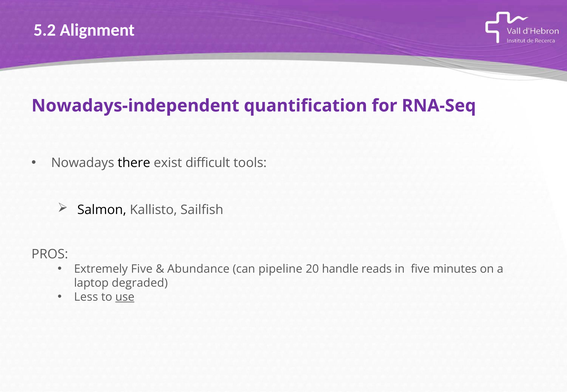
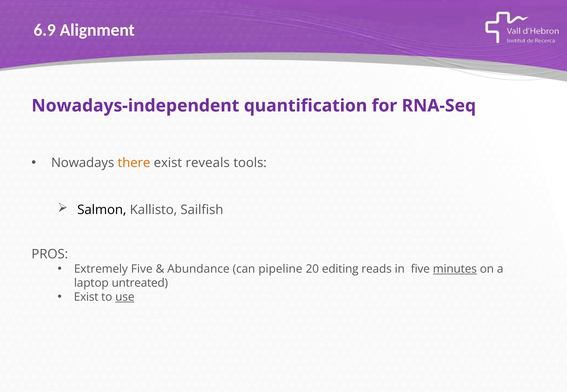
5.2: 5.2 -> 6.9 (45, 30)
there colour: black -> orange (134, 163)
difficult: difficult -> reveals (208, 163)
handle: handle -> editing (340, 269)
minutes underline: none -> present (455, 269)
degraded: degraded -> untreated (140, 283)
Less: Less -> Exist (86, 297)
